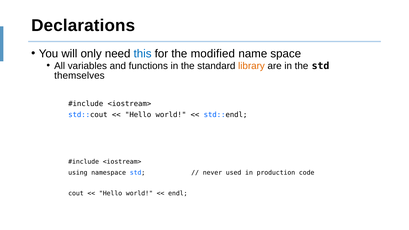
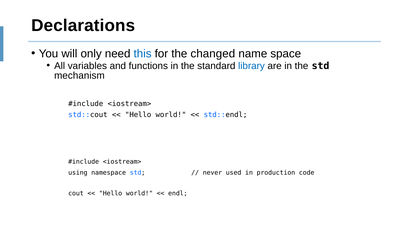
modified: modified -> changed (213, 54)
library colour: orange -> blue (251, 66)
themselves: themselves -> mechanism (79, 76)
